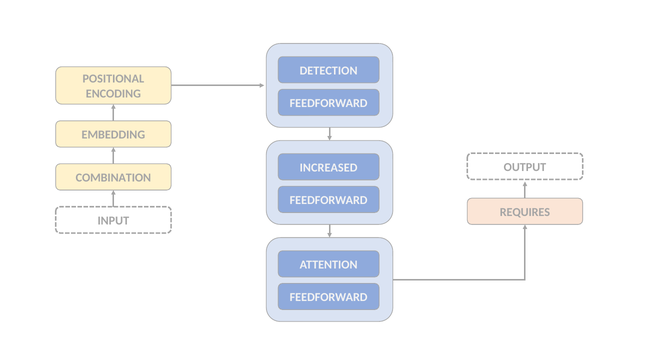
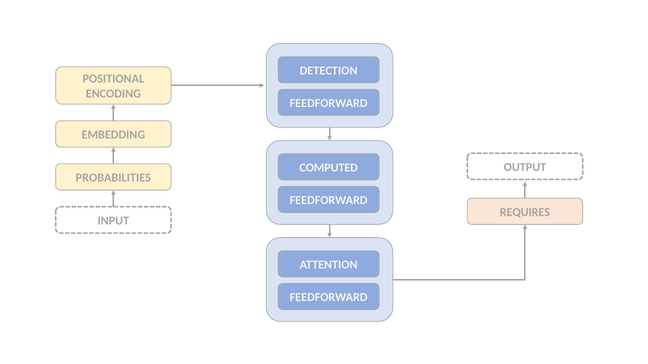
INCREASED: INCREASED -> COMPUTED (329, 168)
COMBINATION: COMBINATION -> PROBABILITIES (113, 178)
